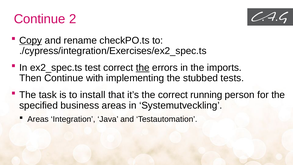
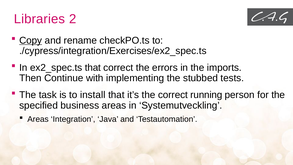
Continue: Continue -> Libraries (39, 19)
ex2_spec.ts test: test -> that (93, 68)
the underline: present -> none (143, 68)
